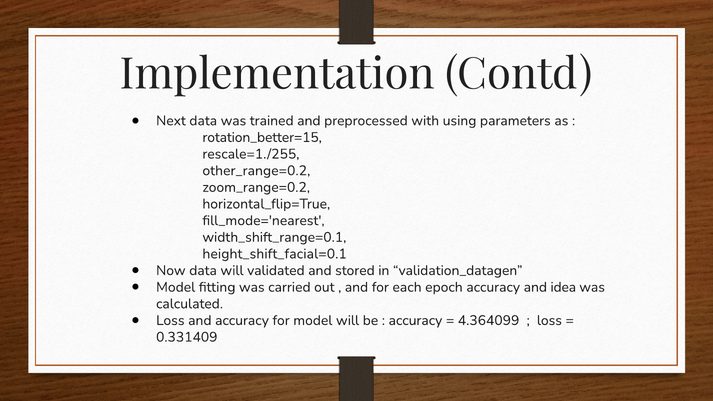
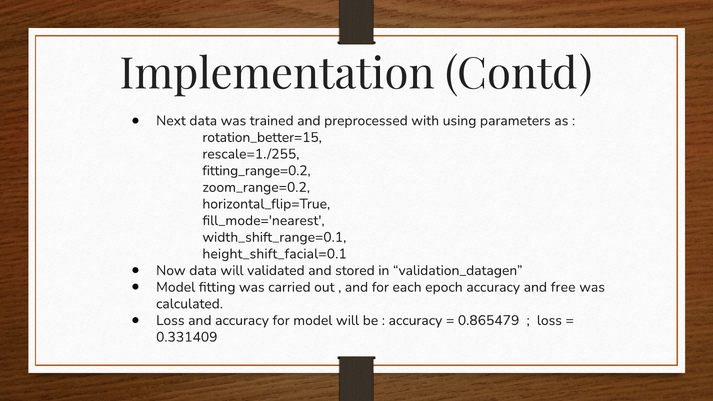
other_range=0.2: other_range=0.2 -> fitting_range=0.2 (256, 171)
idea: idea -> free (563, 287)
4.364099: 4.364099 -> 0.865479 (489, 320)
